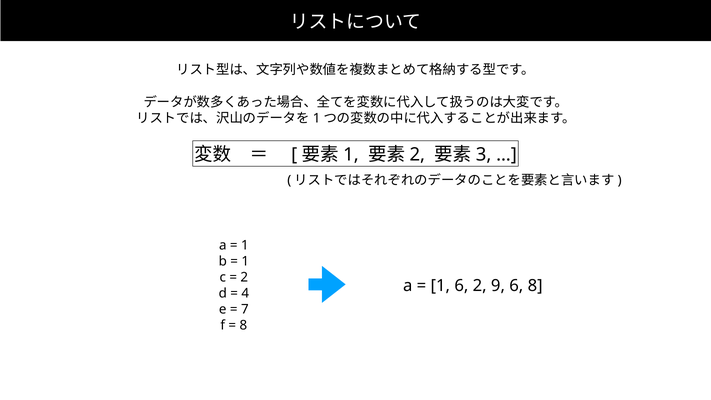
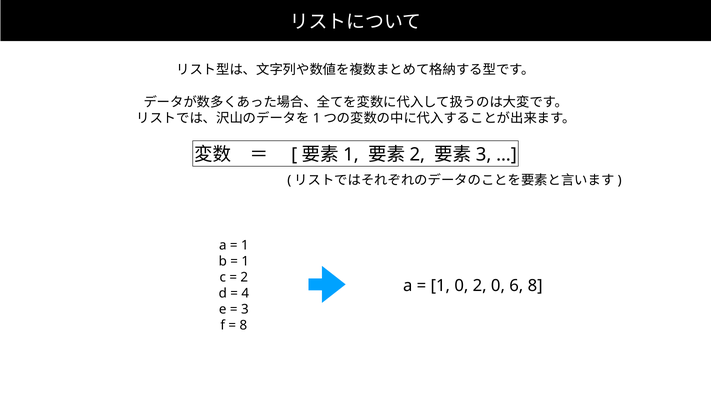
1 6: 6 -> 0 (461, 285)
2 9: 9 -> 0 (498, 285)
7: 7 -> 3 (245, 309)
